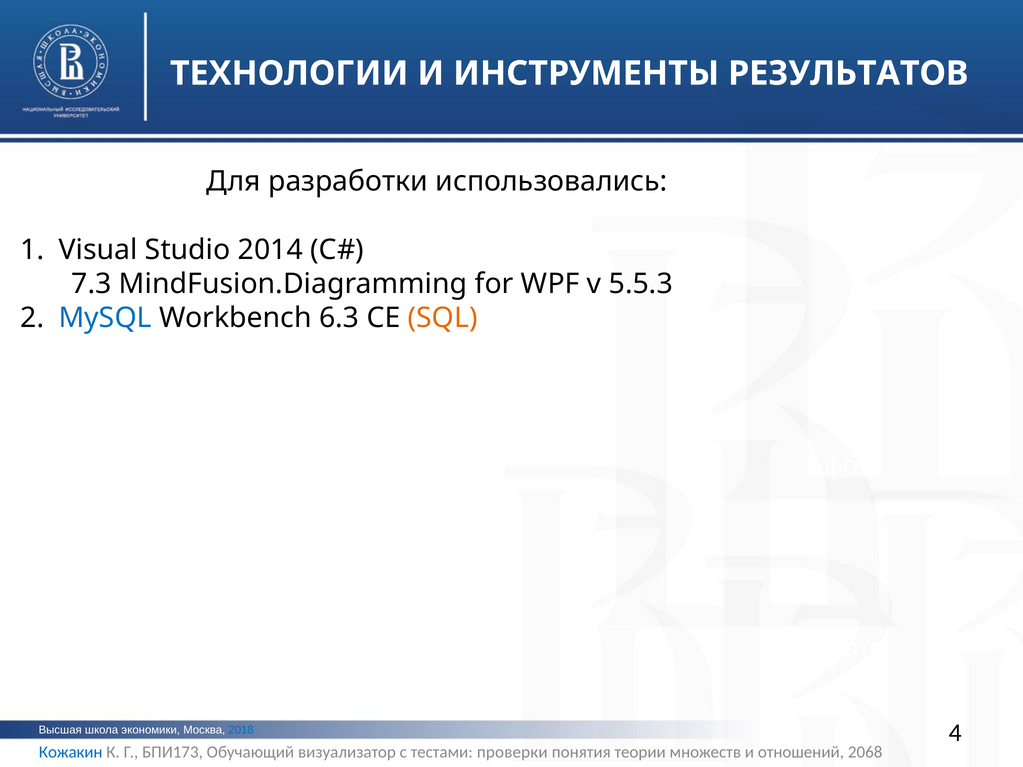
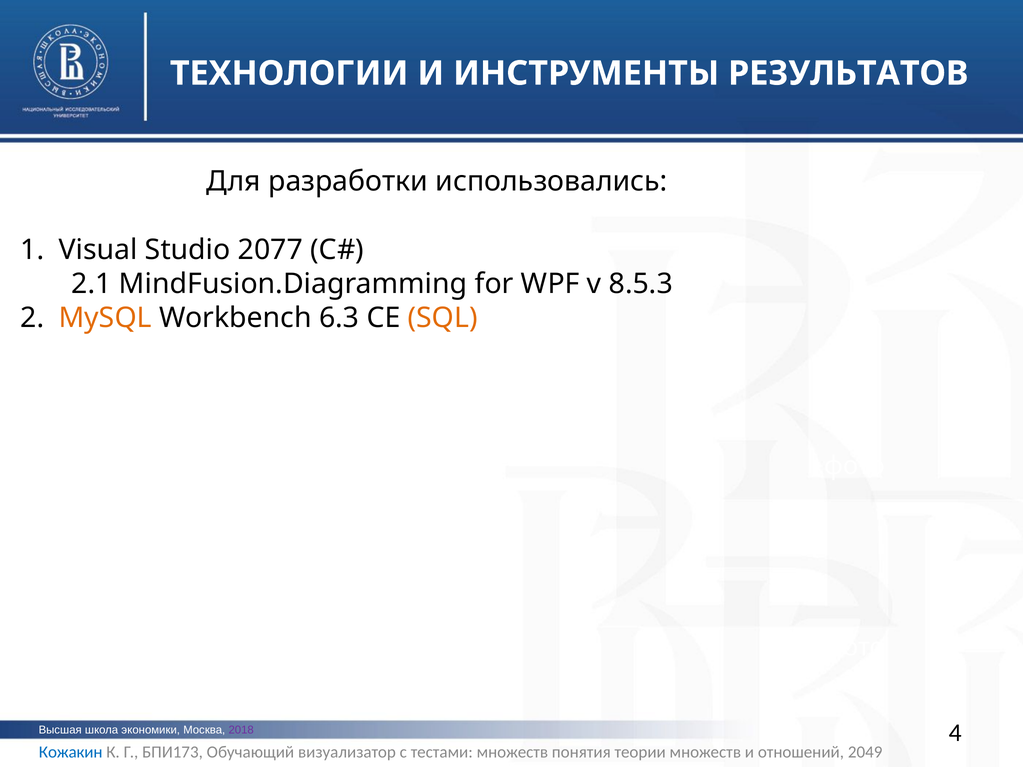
2014: 2014 -> 2077 (271, 250)
7.3: 7.3 -> 2.1 (91, 284)
5.5.3: 5.5.3 -> 8.5.3 (641, 284)
MySQL colour: blue -> orange (105, 318)
2018 colour: blue -> purple (241, 730)
тестами проверки: проверки -> множеств (512, 753)
2068: 2068 -> 2049 (865, 753)
